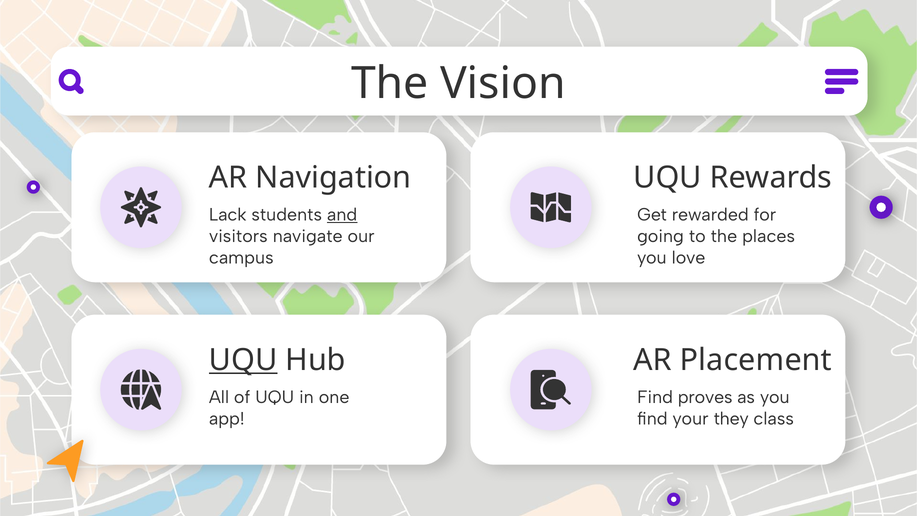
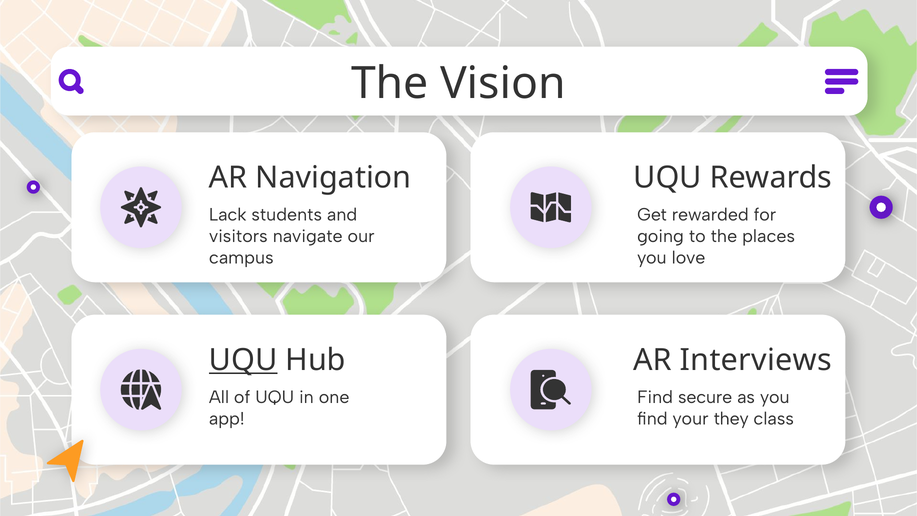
and underline: present -> none (342, 215)
Placement: Placement -> Interviews (756, 360)
proves: proves -> secure (705, 397)
